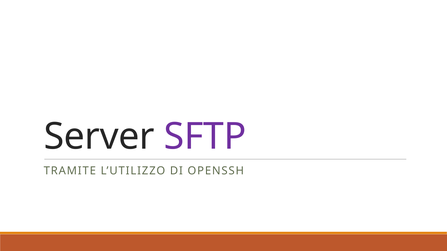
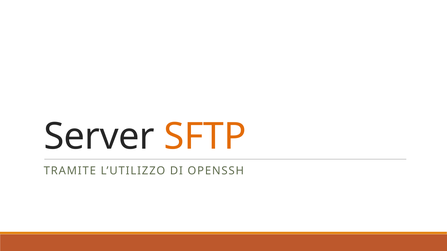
SFTP colour: purple -> orange (205, 137)
